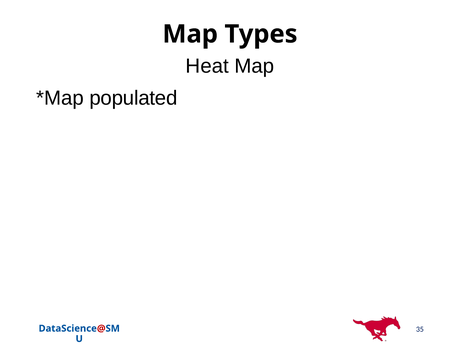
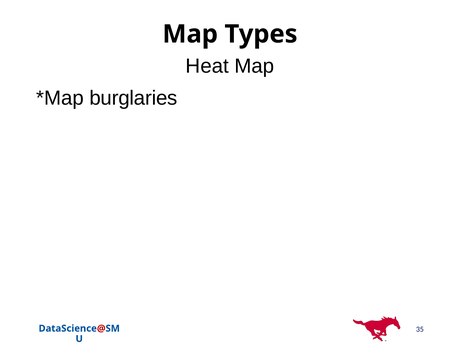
populated: populated -> burglaries (133, 98)
